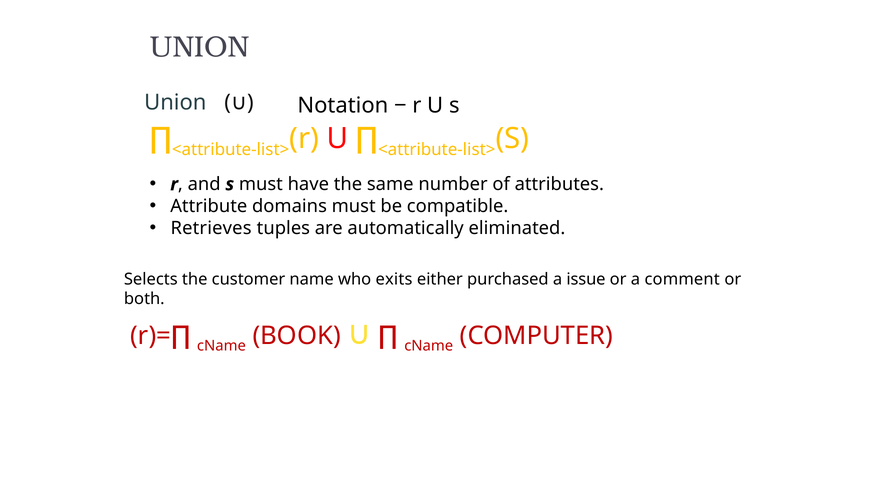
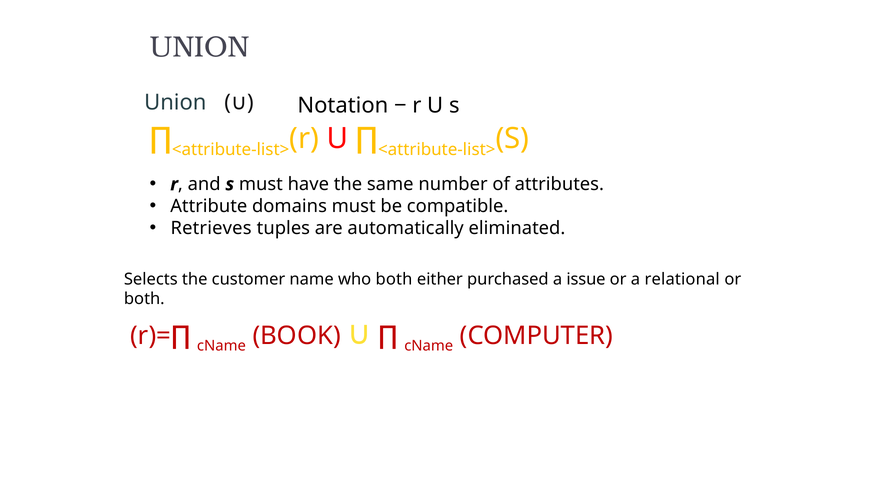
who exits: exits -> both (394, 279)
comment: comment -> relational (682, 279)
